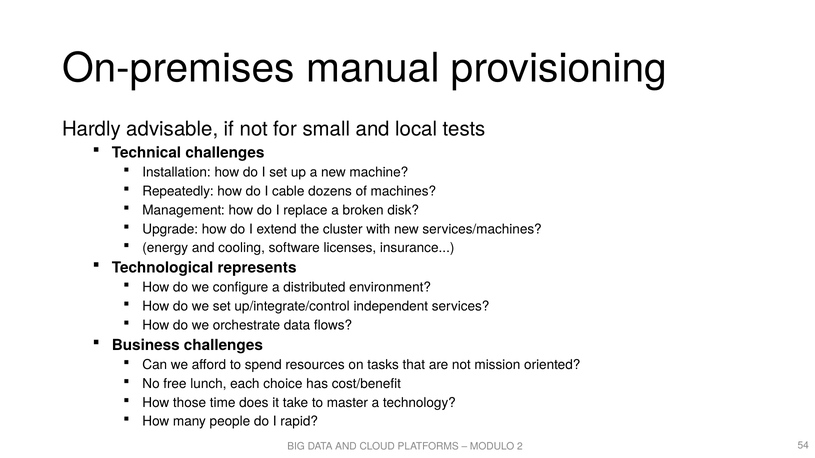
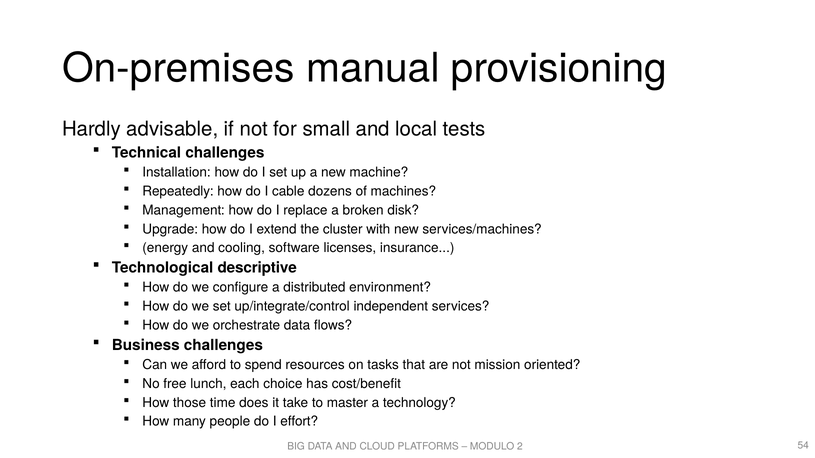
represents: represents -> descriptive (257, 268)
rapid: rapid -> effort (299, 422)
